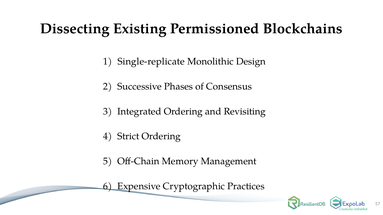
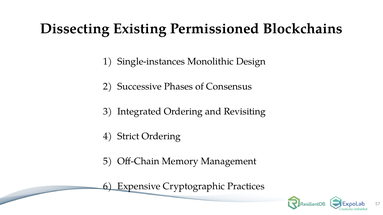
Single-replicate: Single-replicate -> Single-instances (151, 62)
